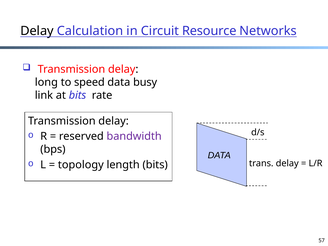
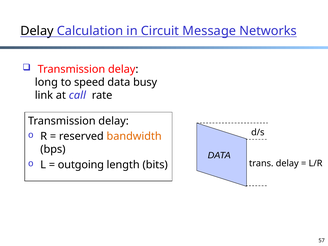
Resource: Resource -> Message (209, 31)
at bits: bits -> call (77, 95)
bandwidth colour: purple -> orange (134, 136)
topology: topology -> outgoing (81, 165)
